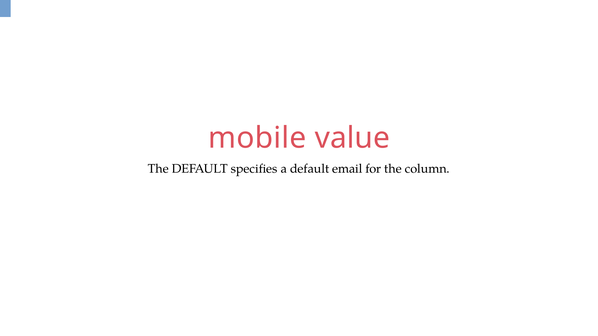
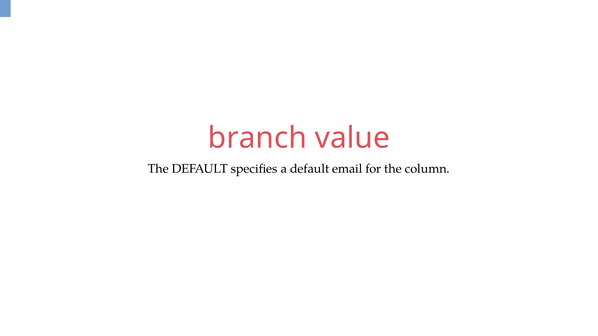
mobile: mobile -> branch (258, 138)
